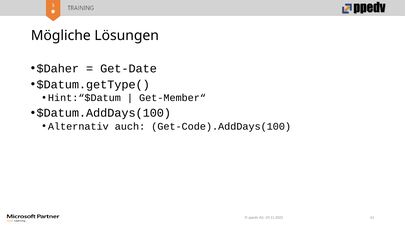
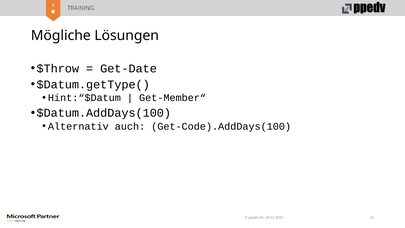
$Daher: $Daher -> $Throw (58, 68)
